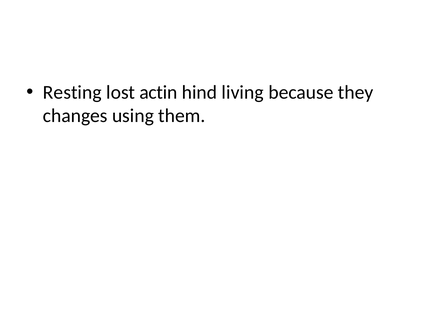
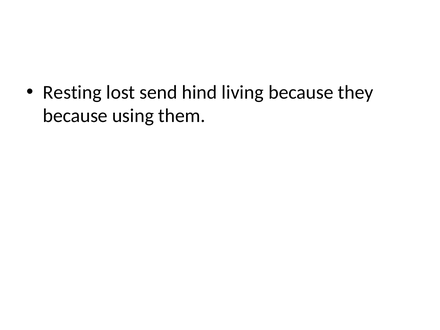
actin: actin -> send (158, 92)
changes: changes -> because (75, 116)
